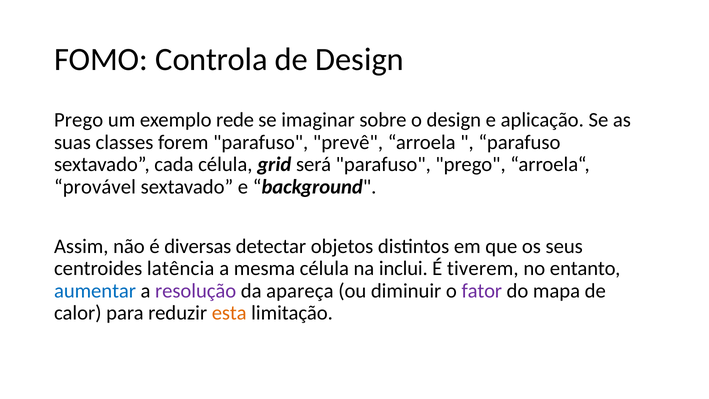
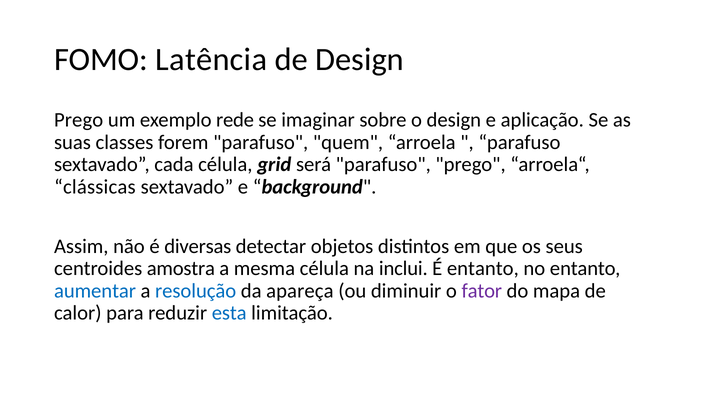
Controla: Controla -> Latência (211, 60)
prevê: prevê -> quem (348, 142)
provável: provável -> clássicas (95, 187)
latência: latência -> amostra (181, 268)
É tiverem: tiverem -> entanto (483, 268)
resolução colour: purple -> blue (196, 291)
esta colour: orange -> blue (229, 313)
